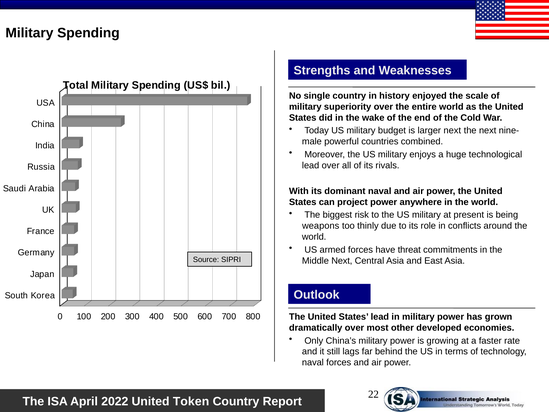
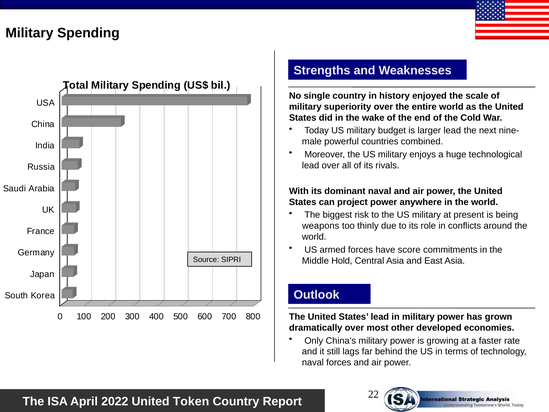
larger next: next -> lead (452, 131)
threat: threat -> score (409, 250)
Middle Next: Next -> Hold (342, 261)
